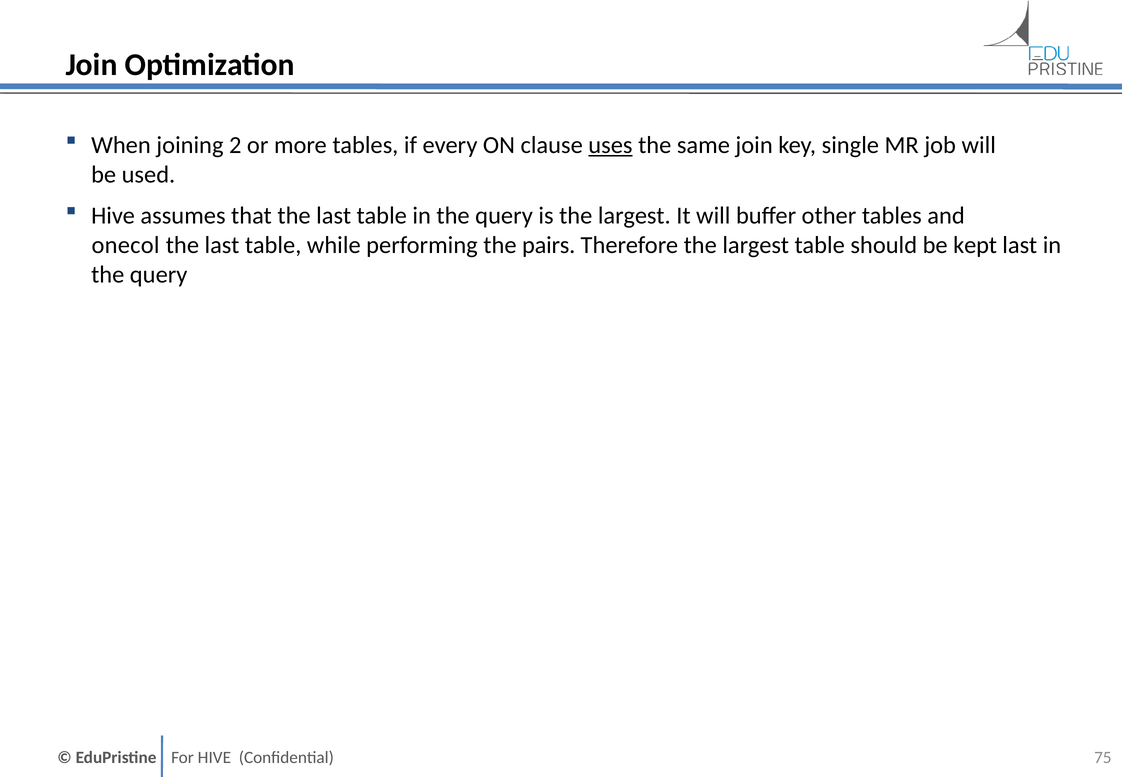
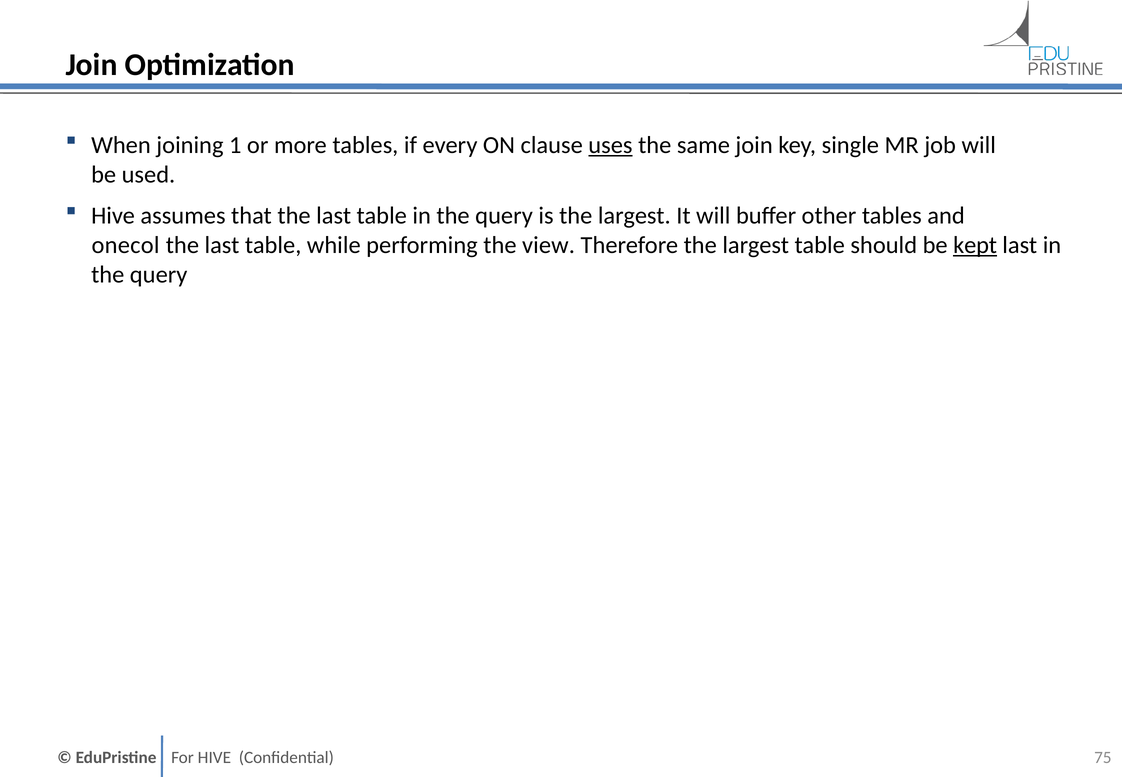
2: 2 -> 1 (235, 145)
pairs: pairs -> view (549, 245)
kept underline: none -> present (975, 245)
